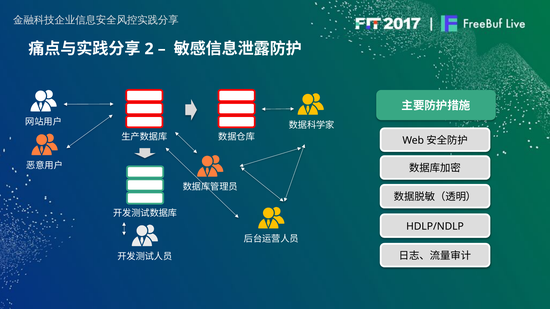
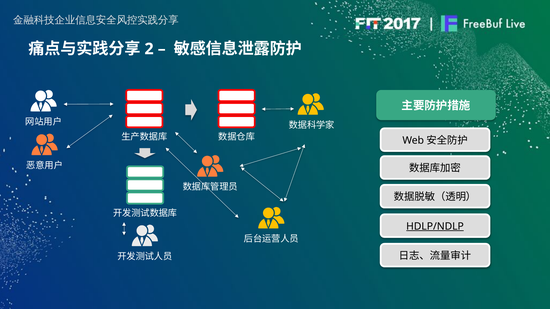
HDLP/NDLP underline: none -> present (435, 227)
